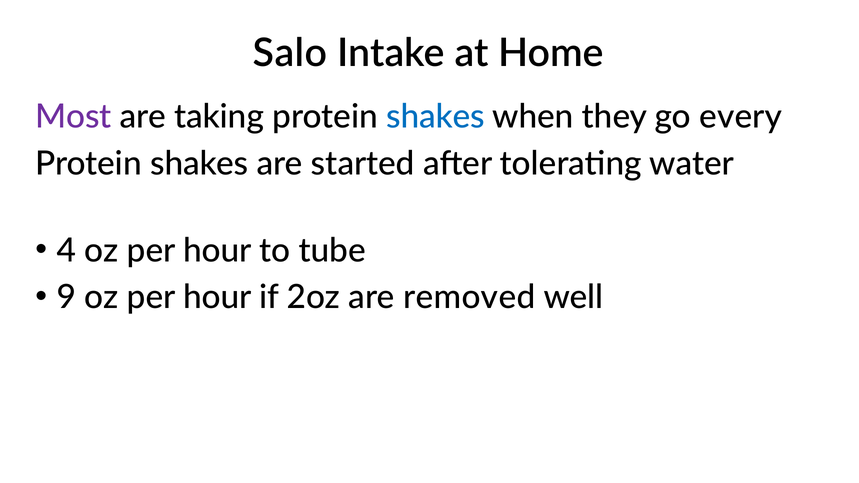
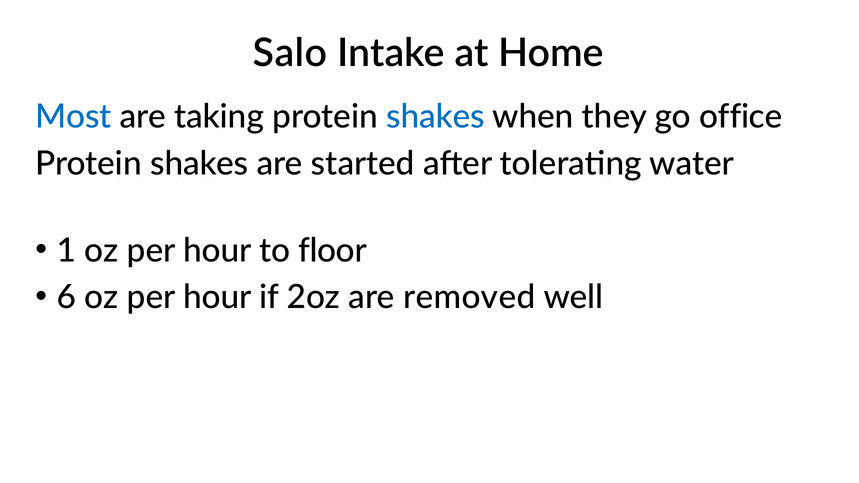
Most colour: purple -> blue (73, 117)
every: every -> office (741, 117)
4: 4 -> 1 (66, 251)
tube: tube -> floor (332, 251)
9: 9 -> 6 (66, 297)
